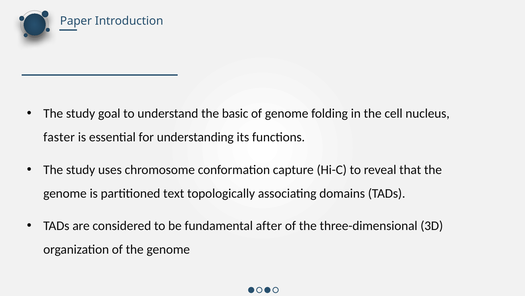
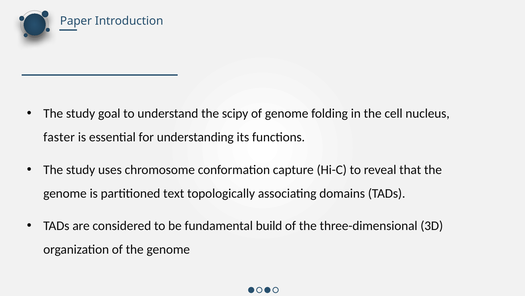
basic: basic -> scipy (235, 113)
after: after -> build (269, 225)
